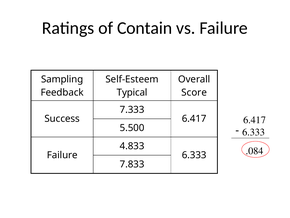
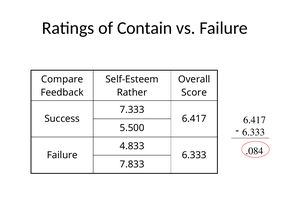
Sampling: Sampling -> Compare (62, 79)
Typical: Typical -> Rather (132, 92)
